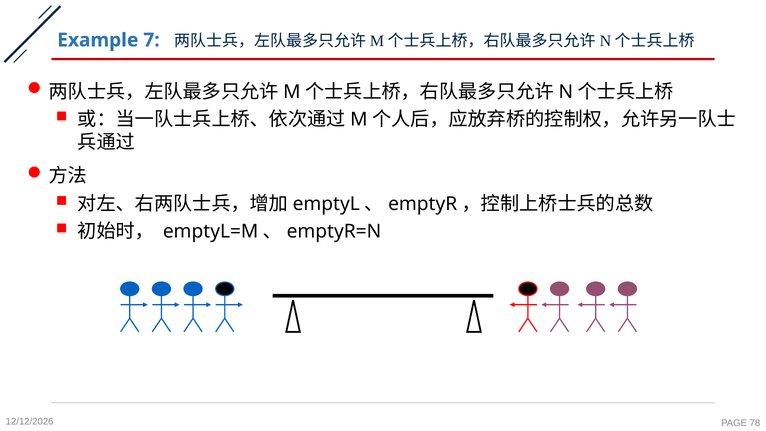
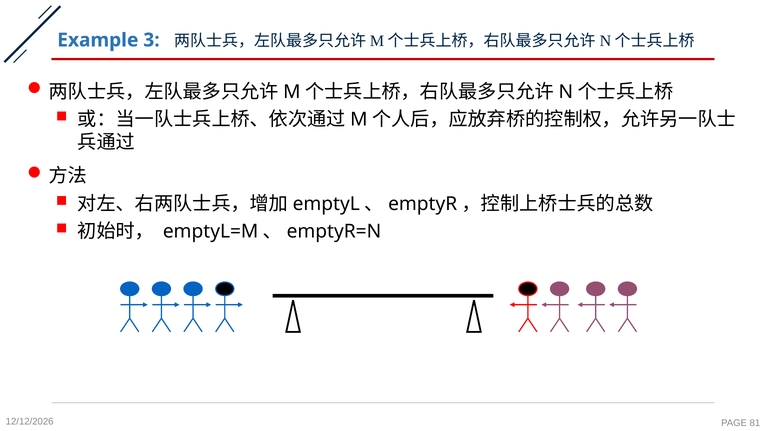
7: 7 -> 3 (151, 40)
78: 78 -> 81 (755, 423)
